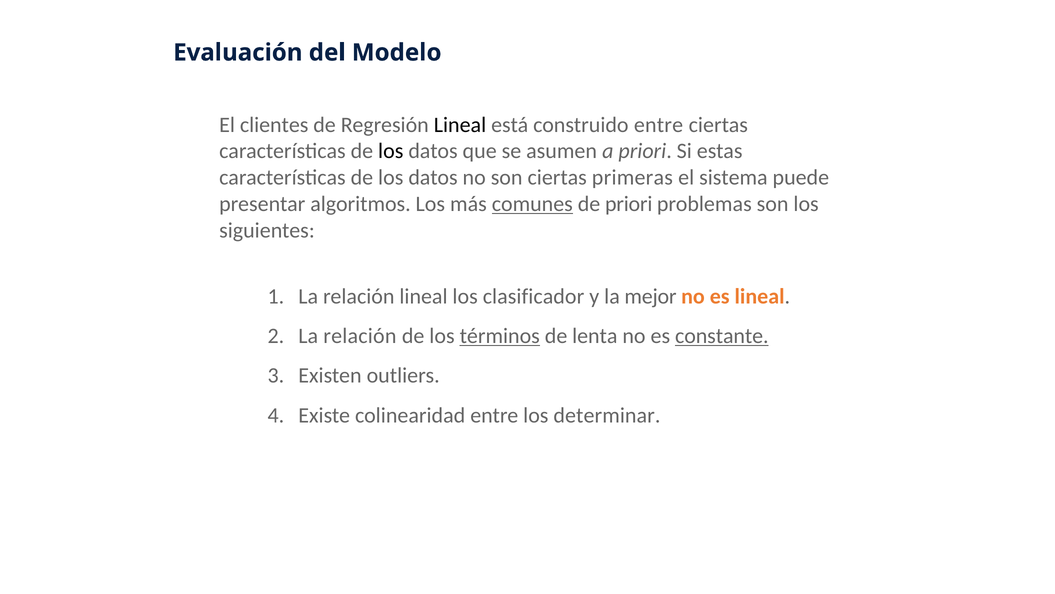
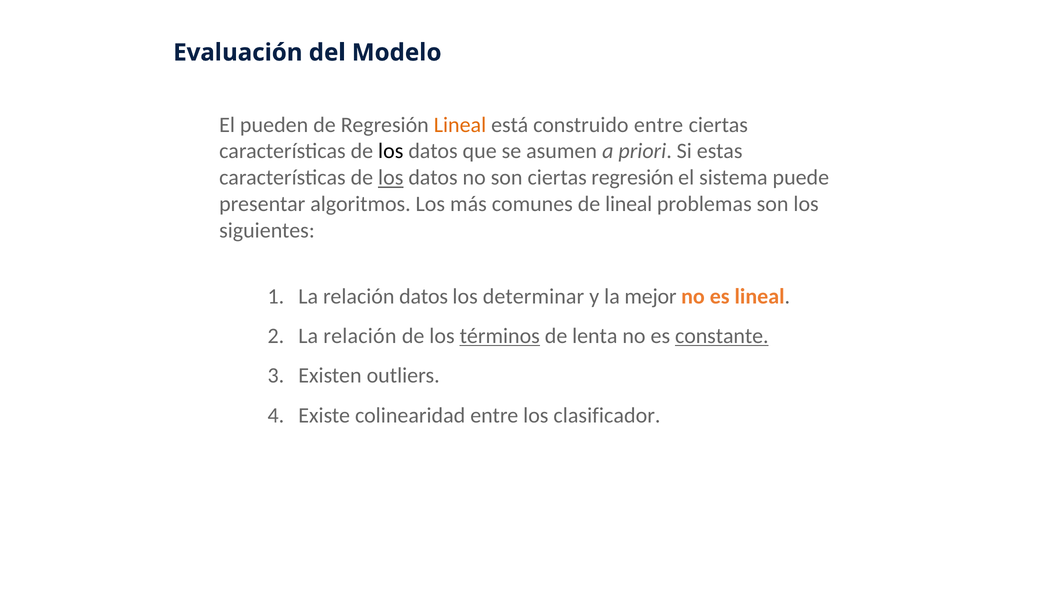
clientes: clientes -> pueden (274, 125)
Lineal colour: black -> orange (460, 125)
los underline: none -> present (391, 177)
ciertas primeras: primeras -> regresión (633, 177)
comunes underline: present -> none (532, 204)
de priori: priori -> lineal (629, 204)
relación lineal: lineal -> datos (424, 296)
clasificador: clasificador -> determinar (534, 296)
determinar: determinar -> clasificador (607, 415)
